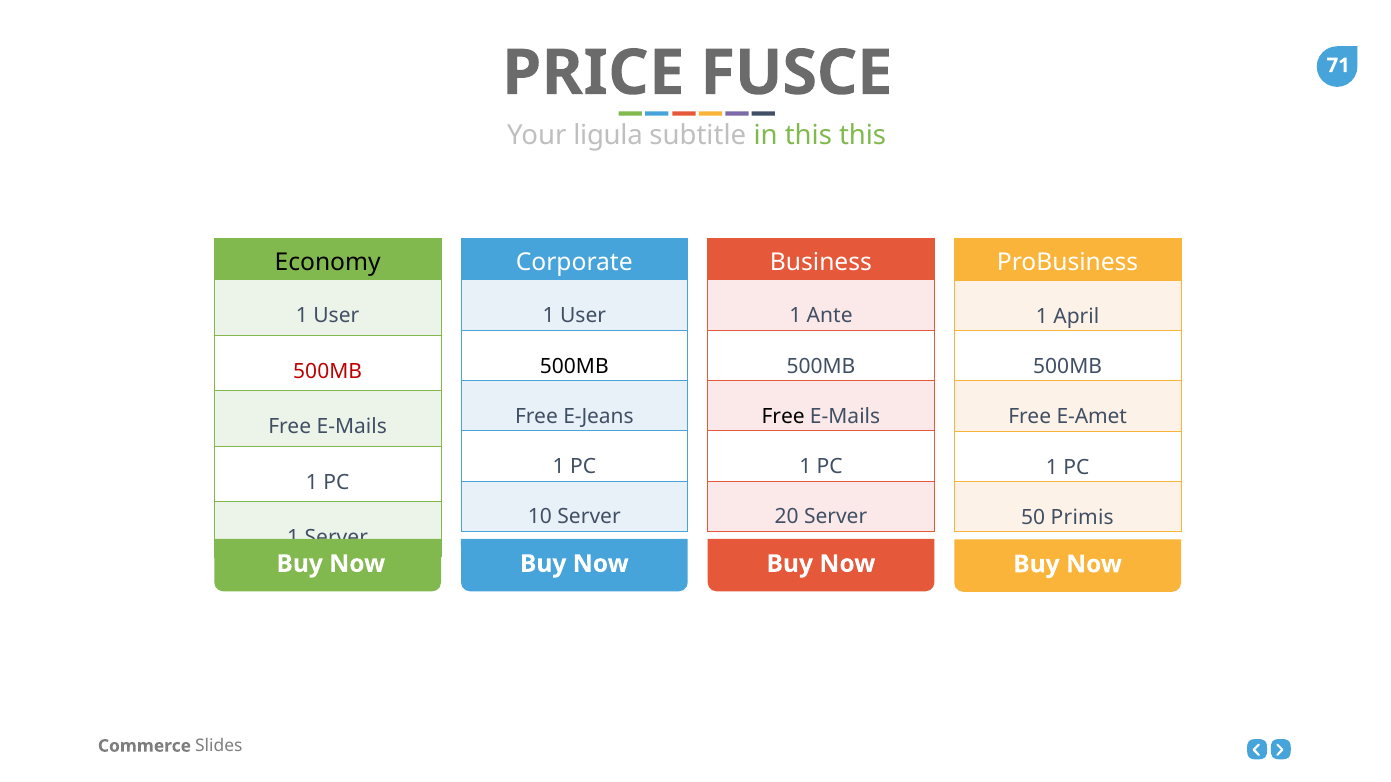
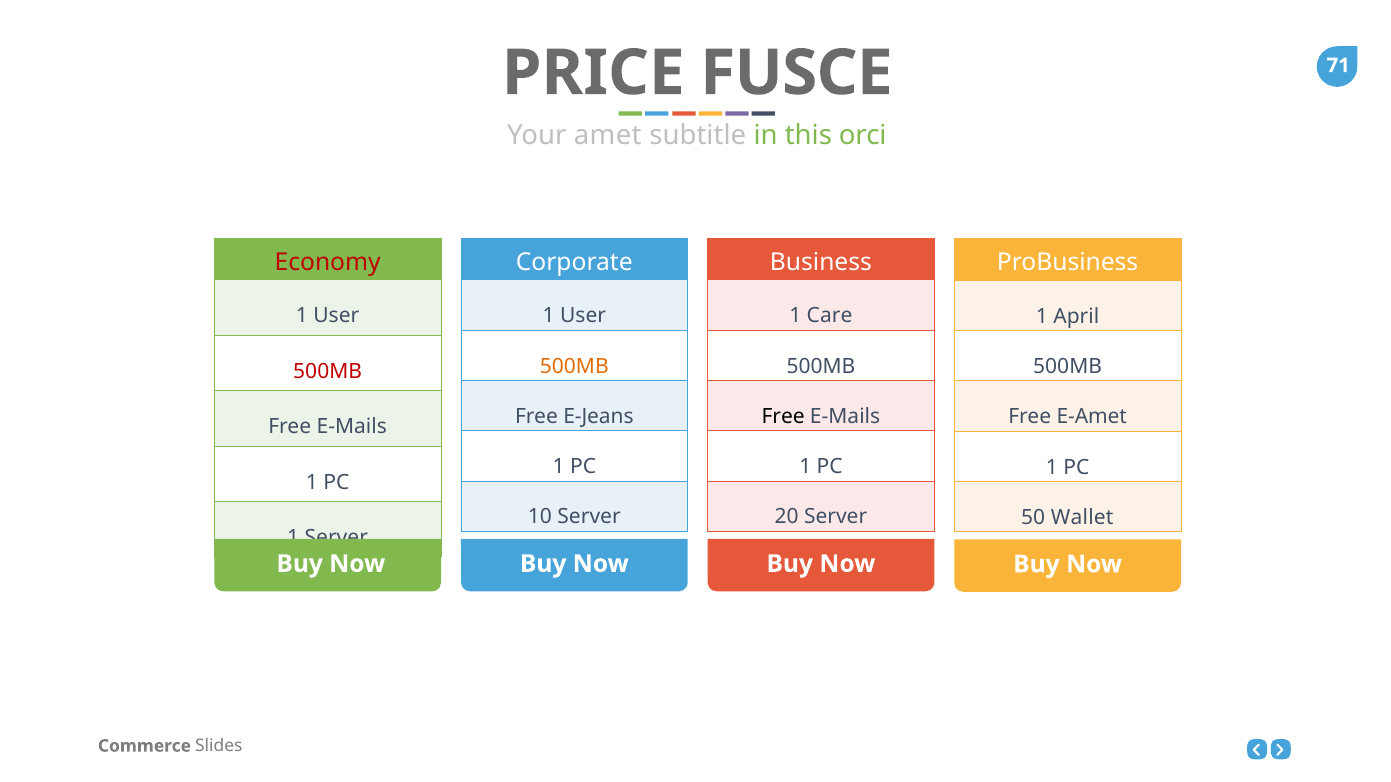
ligula: ligula -> amet (608, 136)
this this: this -> orci (863, 136)
Economy colour: black -> red (328, 262)
Ante: Ante -> Care (830, 316)
500MB colour: black -> orange (574, 366)
Primis: Primis -> Wallet (1082, 518)
